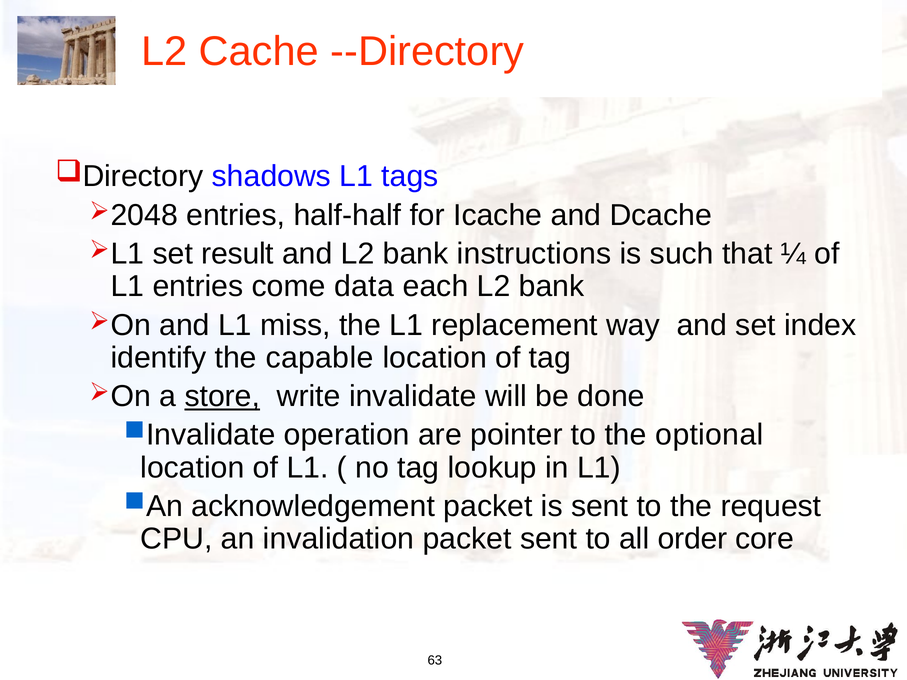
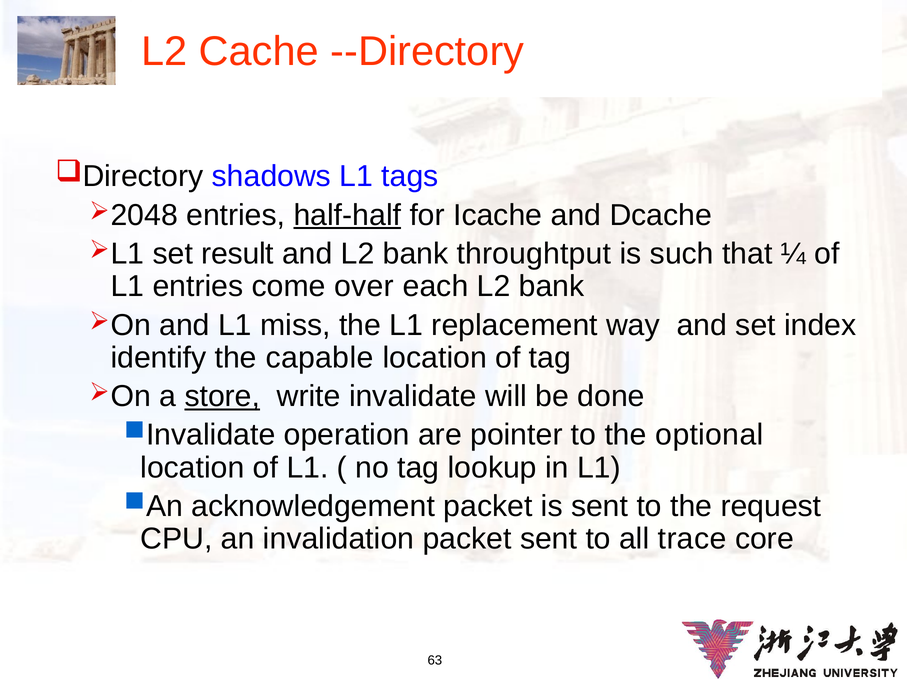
half-half underline: none -> present (347, 215)
instructions: instructions -> throughtput (534, 254)
data: data -> over (364, 287)
order: order -> trace (692, 539)
